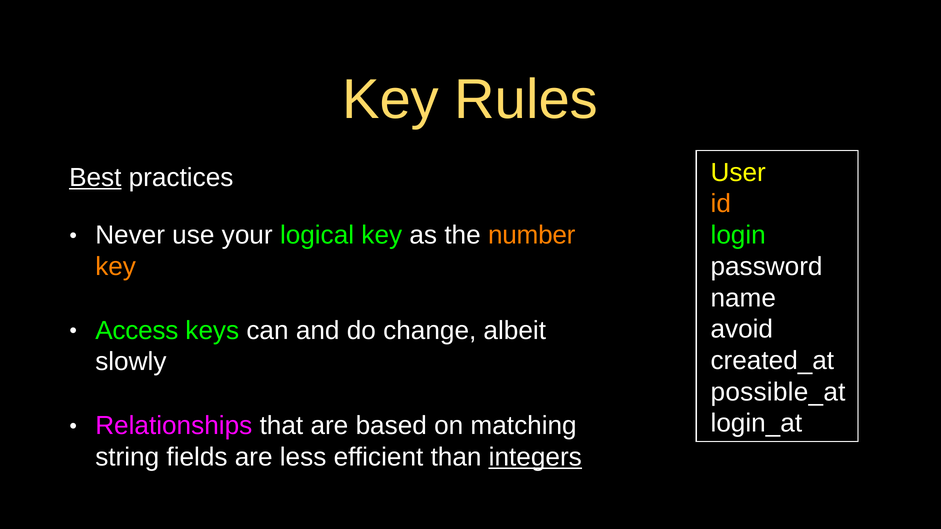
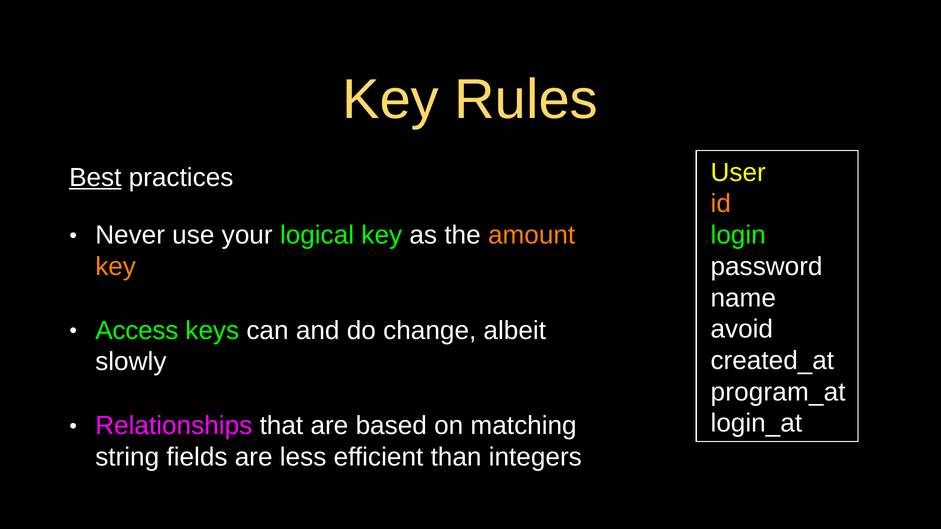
number: number -> amount (532, 235)
possible_at: possible_at -> program_at (778, 392)
integers underline: present -> none (535, 457)
